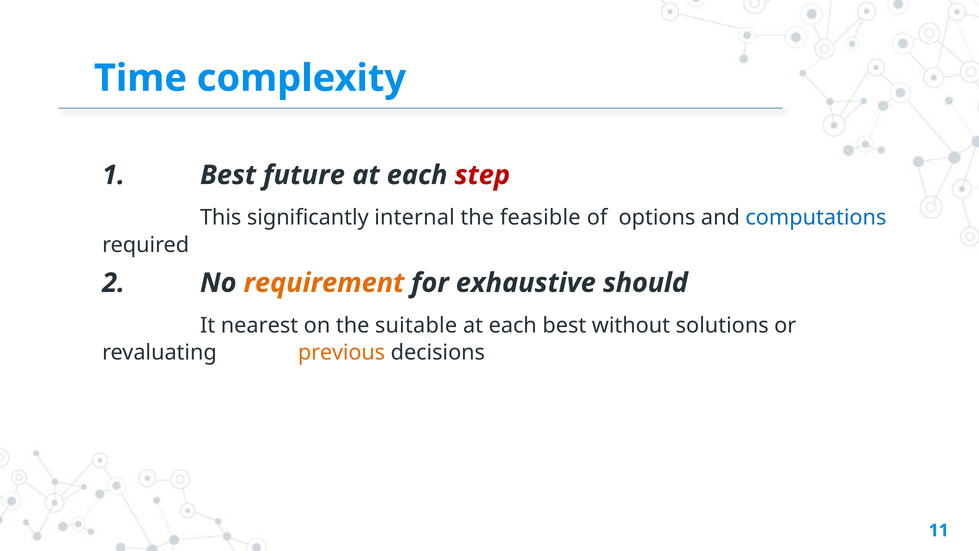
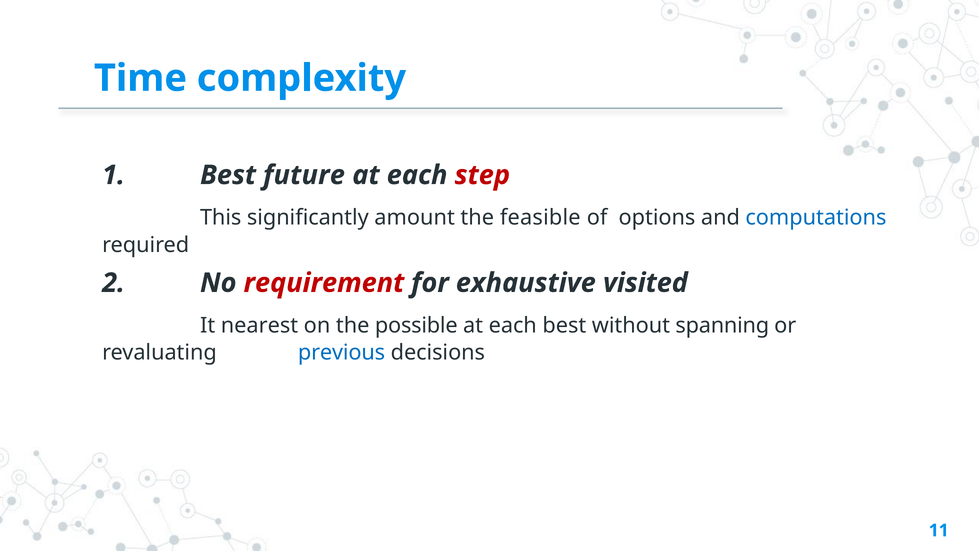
internal: internal -> amount (415, 218)
requirement colour: orange -> red (324, 283)
should: should -> visited (645, 283)
suitable: suitable -> possible (416, 325)
solutions: solutions -> spanning (722, 325)
previous colour: orange -> blue (342, 353)
